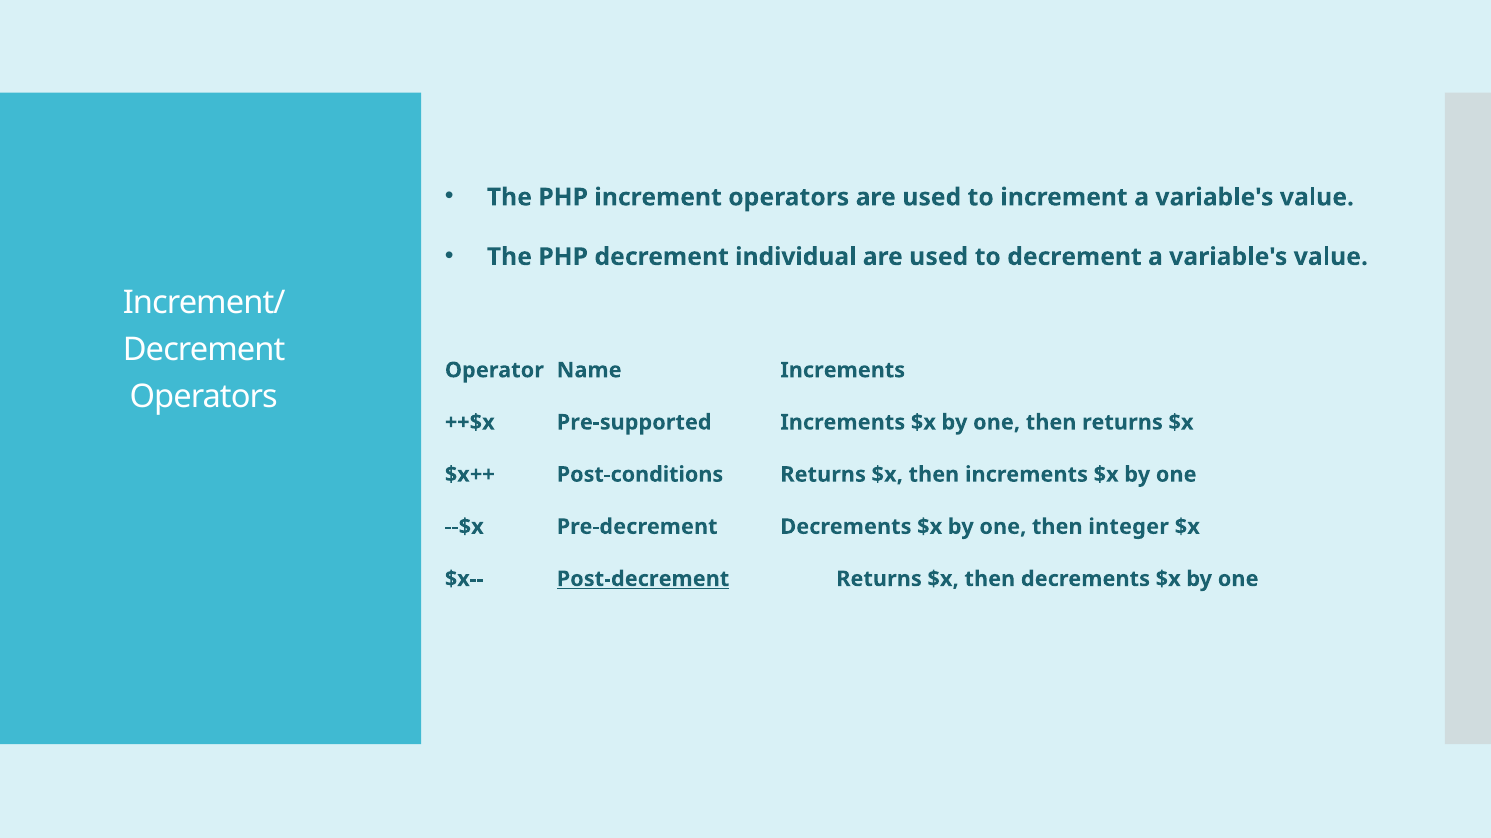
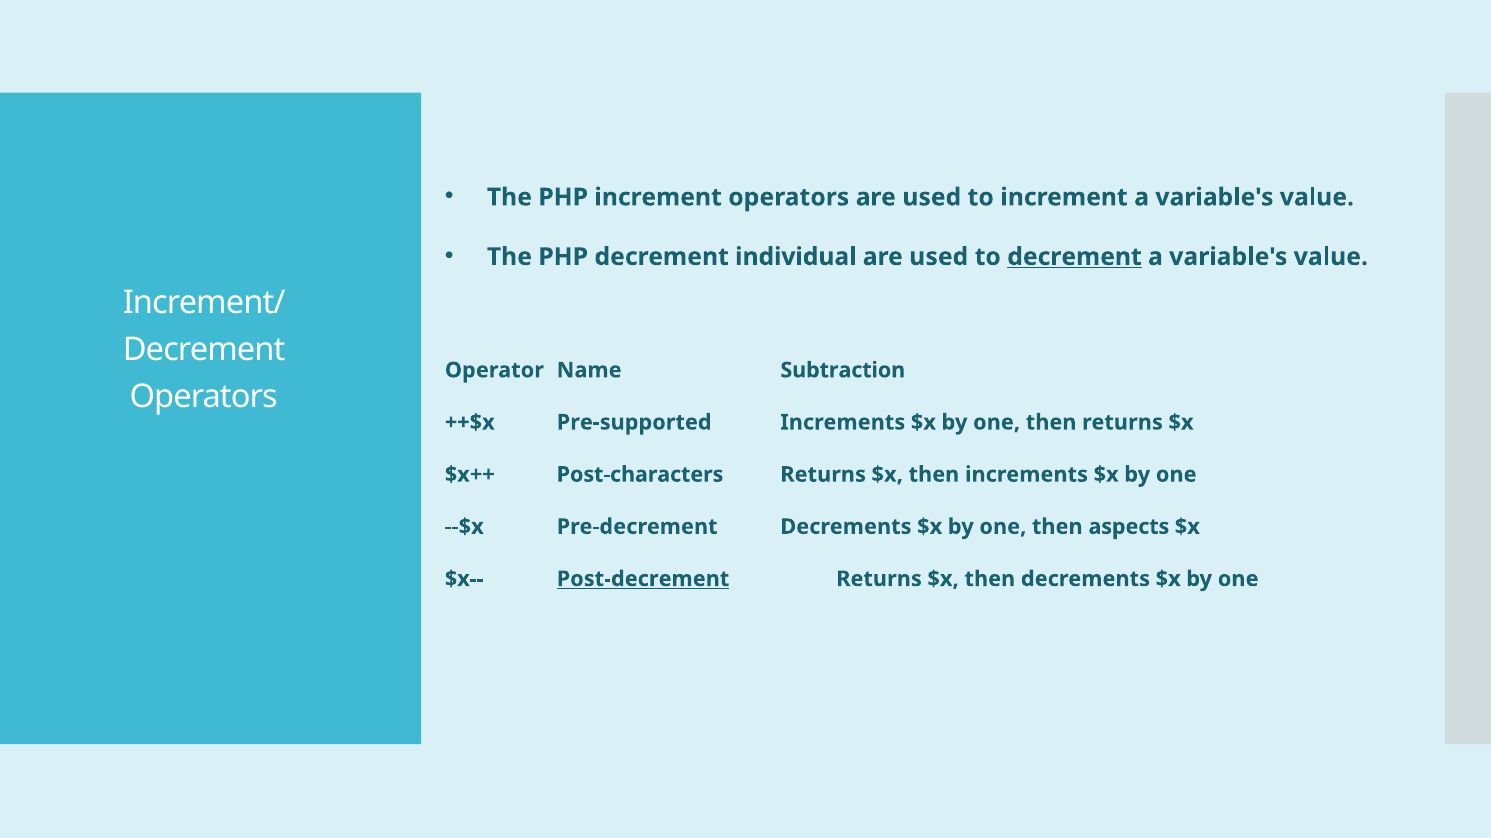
decrement underline: none -> present (1074, 257)
Name Increments: Increments -> Subtraction (843, 370)
Post-conditions: Post-conditions -> Post-characters (640, 475)
integer: integer -> aspects (1129, 527)
